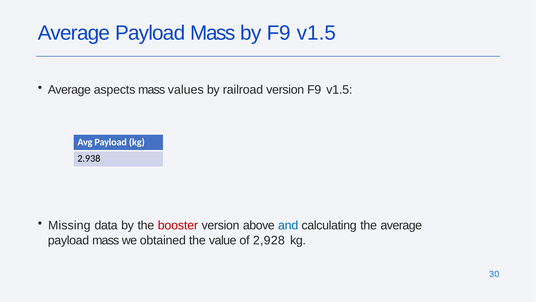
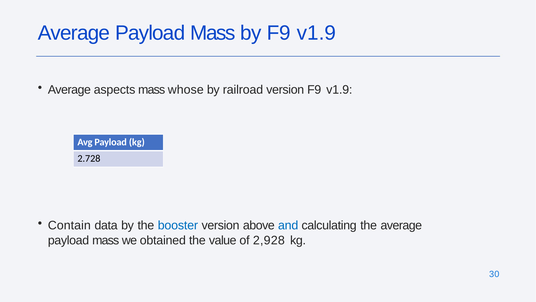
by F9 v1.5: v1.5 -> v1.9 (316, 33)
values: values -> whose (186, 90)
version F9 v1.5: v1.5 -> v1.9 (339, 90)
2.938: 2.938 -> 2.728 (89, 158)
Missing: Missing -> Contain (69, 225)
booster colour: red -> blue (178, 225)
